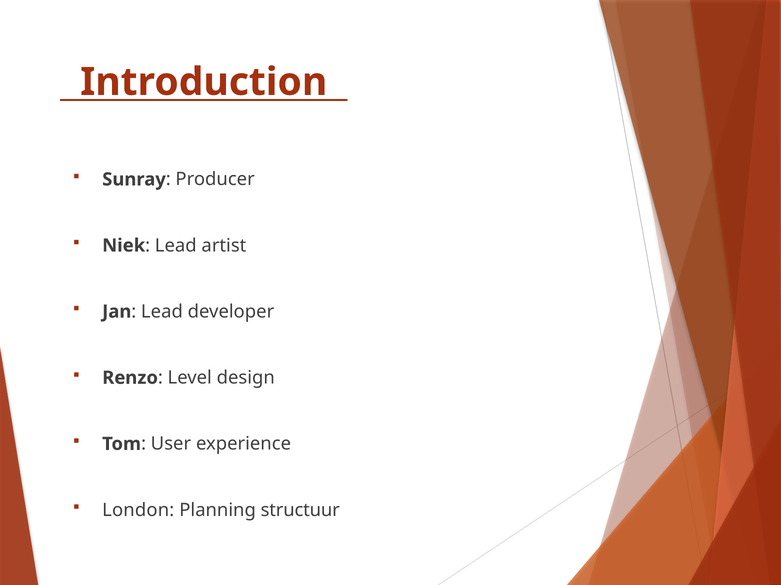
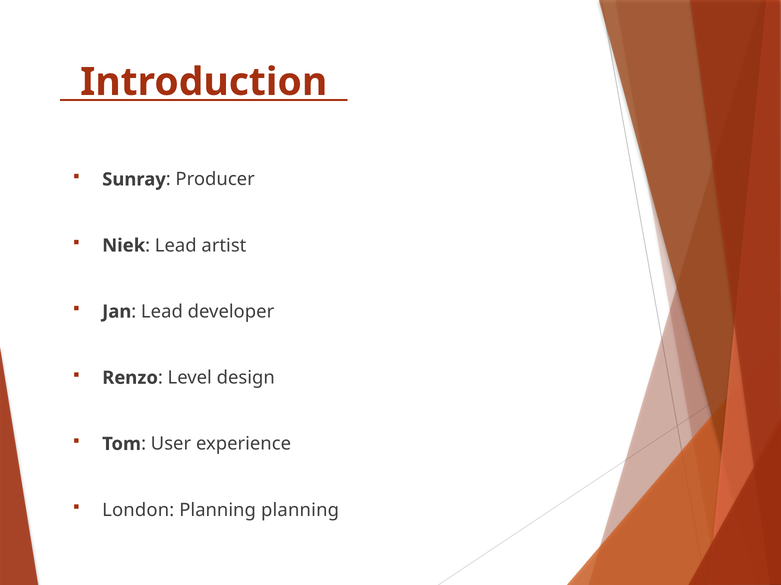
Planning structuur: structuur -> planning (300, 511)
